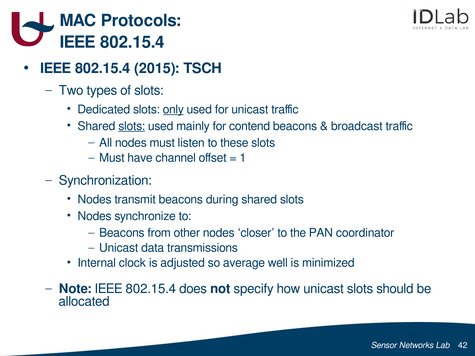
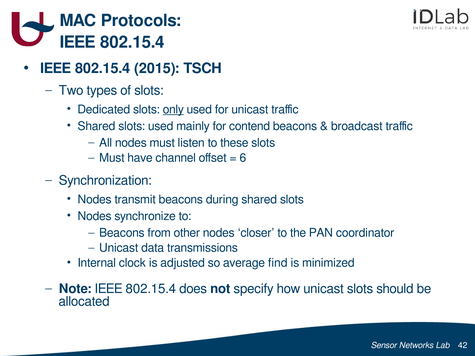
slots underline: present -> none (132, 126)
1: 1 -> 6 (243, 158)
well: well -> find (278, 263)
